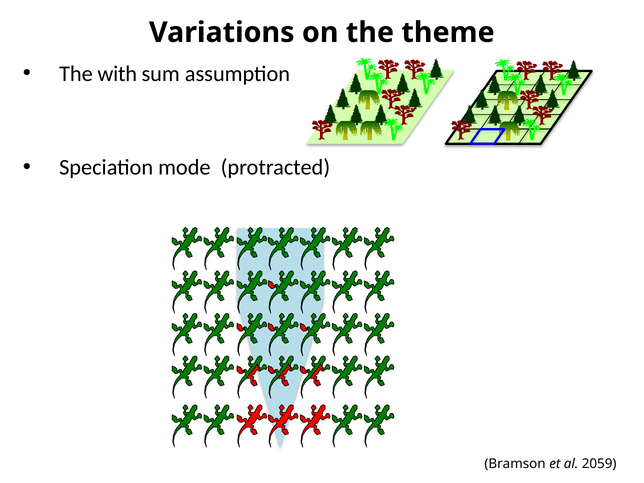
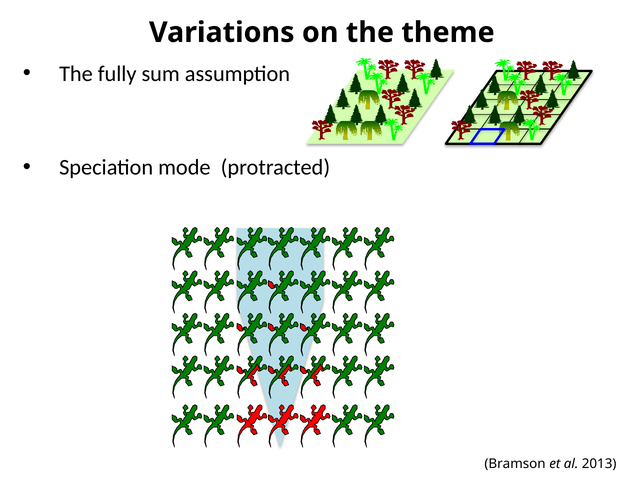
with: with -> fully (117, 74)
2059: 2059 -> 2013 (599, 464)
